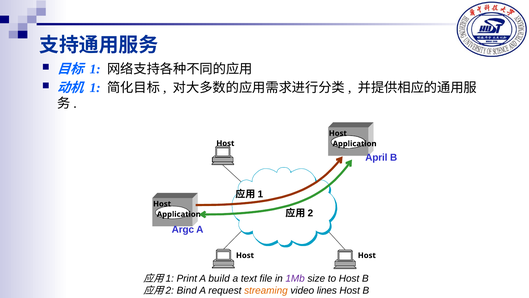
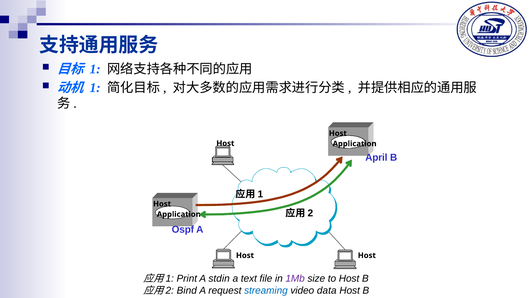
Argc: Argc -> Ospf (183, 229)
build: build -> stdin (219, 278)
streaming colour: orange -> blue (266, 290)
lines: lines -> data (327, 290)
